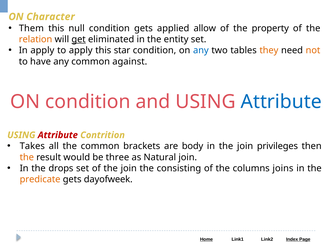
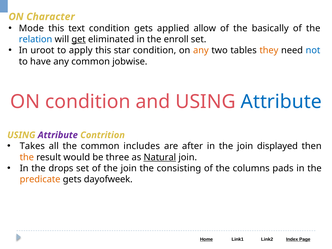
Them: Them -> Mode (31, 28)
null: null -> text (77, 28)
property: property -> basically (270, 28)
relation colour: orange -> blue (36, 39)
entity: entity -> enroll (176, 39)
In apply: apply -> uroot (42, 50)
any colour: blue -> orange (201, 50)
not colour: orange -> blue (313, 50)
against: against -> jobwise (130, 61)
Attribute colour: red -> purple (58, 135)
brackets: brackets -> includes (142, 146)
body: body -> after (192, 146)
privileges: privileges -> displayed (277, 146)
Natural underline: none -> present (160, 157)
joins: joins -> pads (283, 168)
